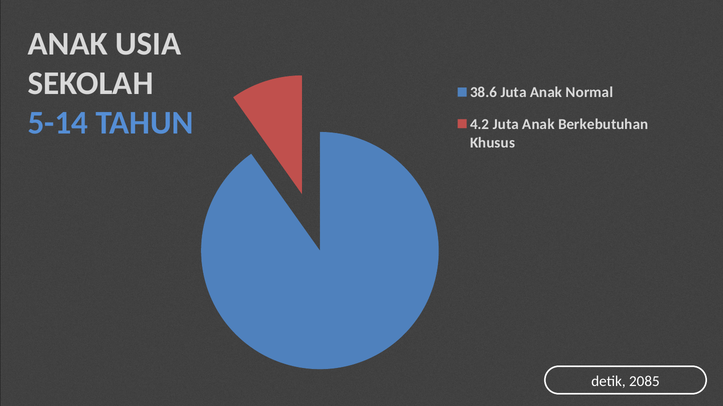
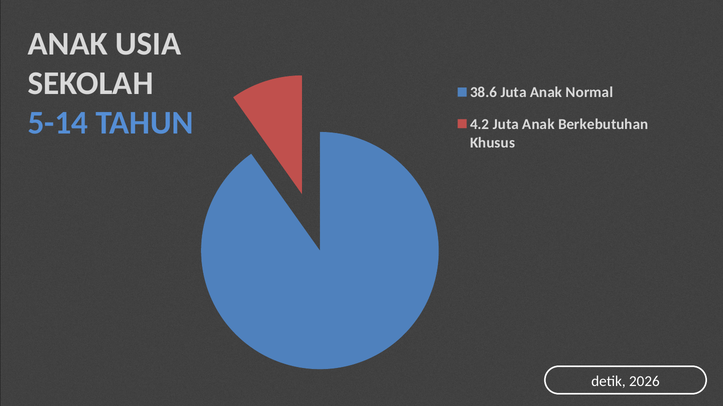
2085: 2085 -> 2026 (644, 382)
